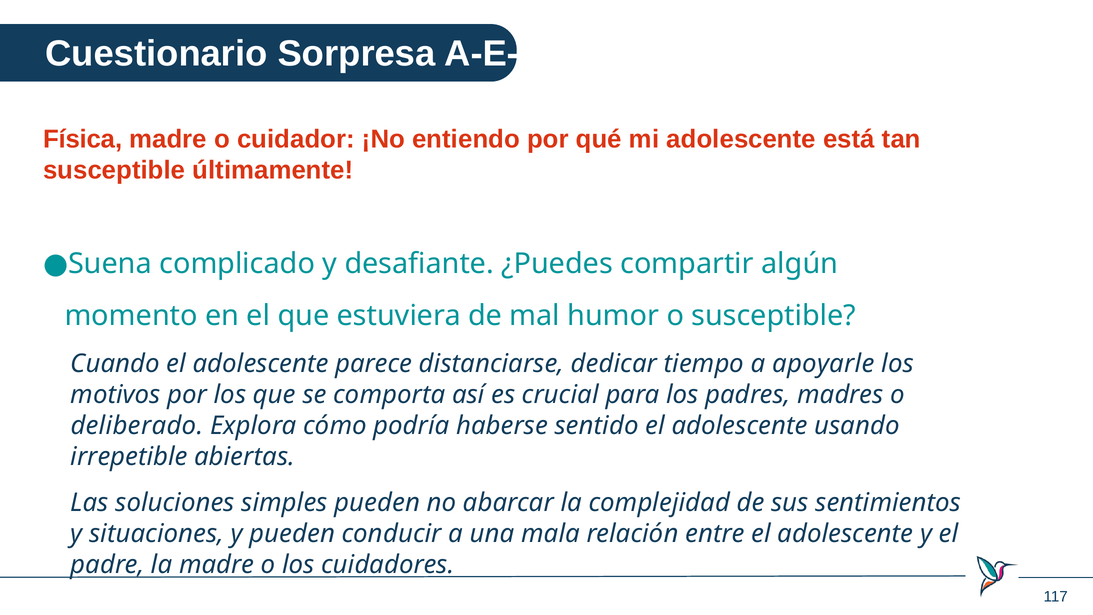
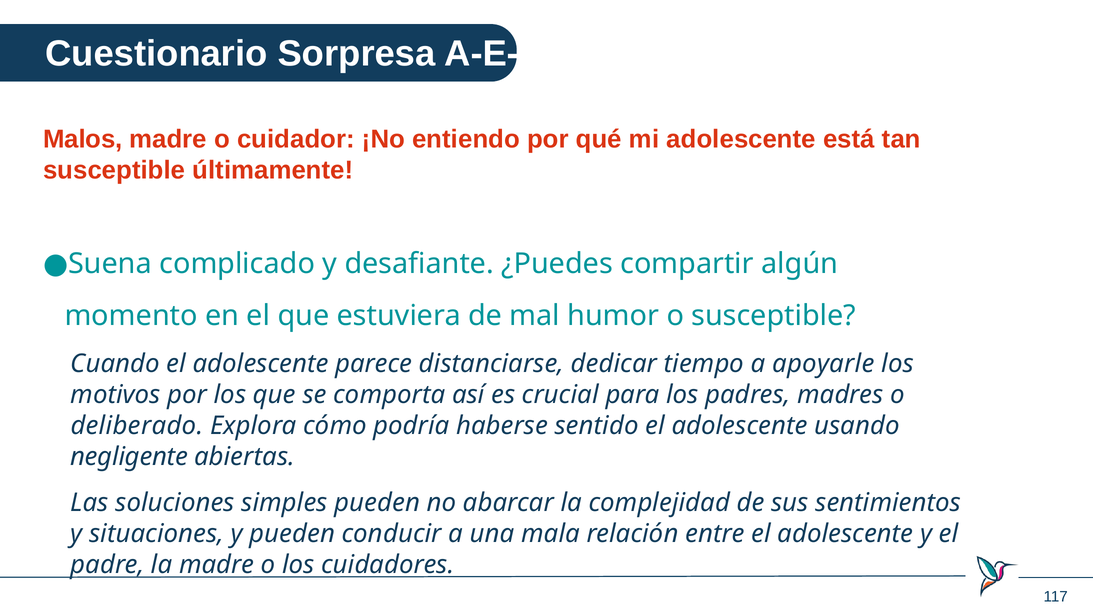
Física: Física -> Malos (83, 139)
irrepetible: irrepetible -> negligente (129, 457)
